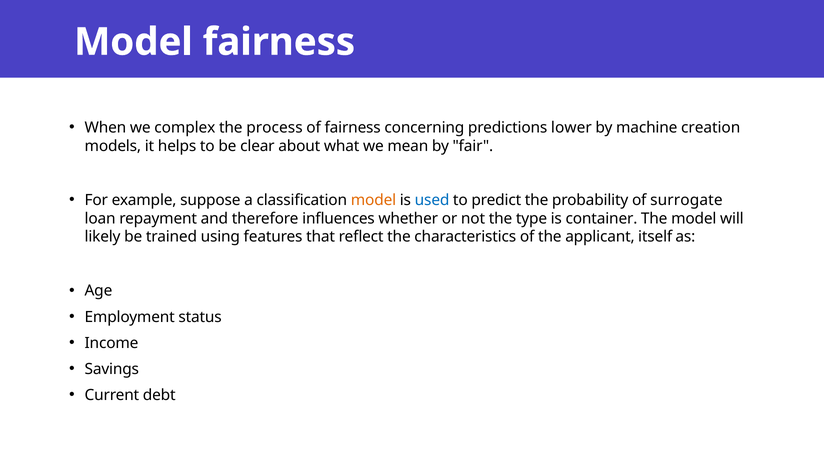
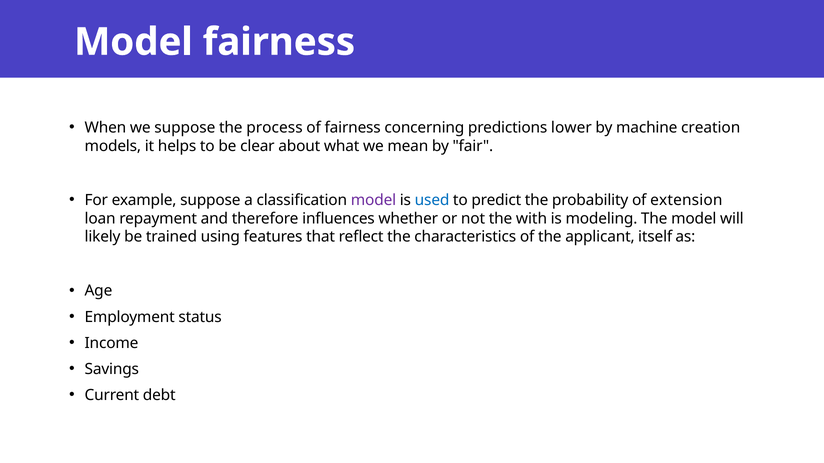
we complex: complex -> suppose (185, 128)
model colour: orange -> purple (374, 200)
surrogate: surrogate -> extension (686, 200)
type: type -> with (531, 219)
container: container -> modeling (601, 219)
